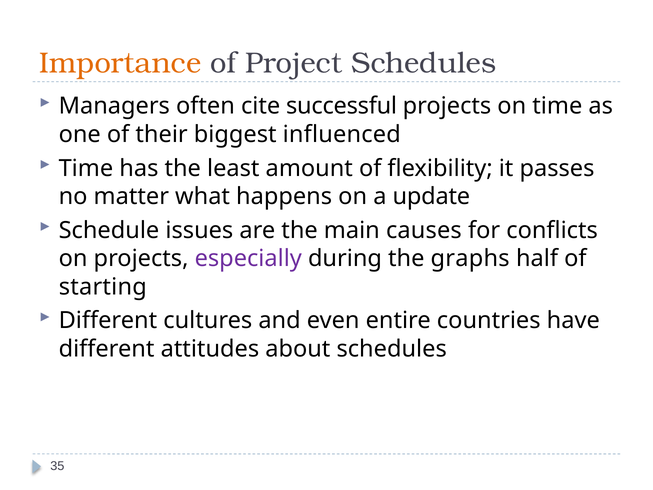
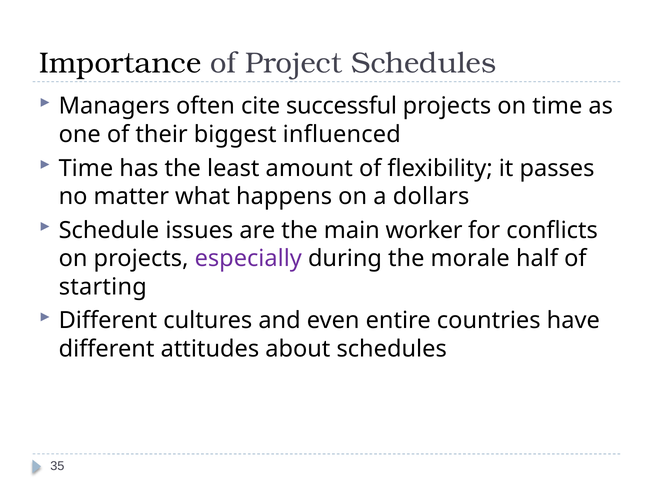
Importance colour: orange -> black (120, 63)
update: update -> dollars (431, 196)
causes: causes -> worker (424, 230)
graphs: graphs -> morale (470, 258)
